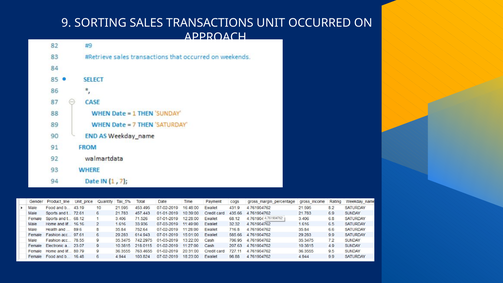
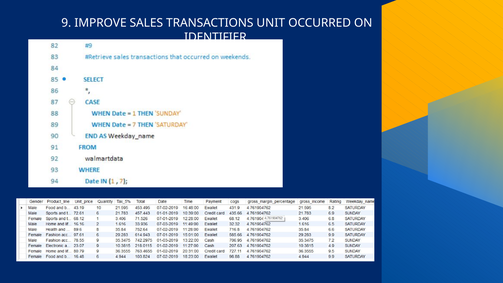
SORTING: SORTING -> IMPROVE (100, 23)
APPROACH: APPROACH -> IDENTIFIER (217, 37)
